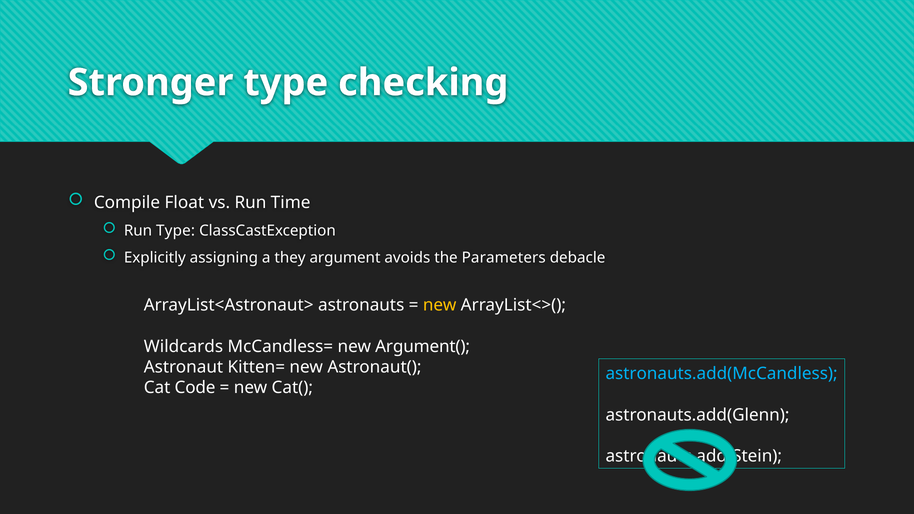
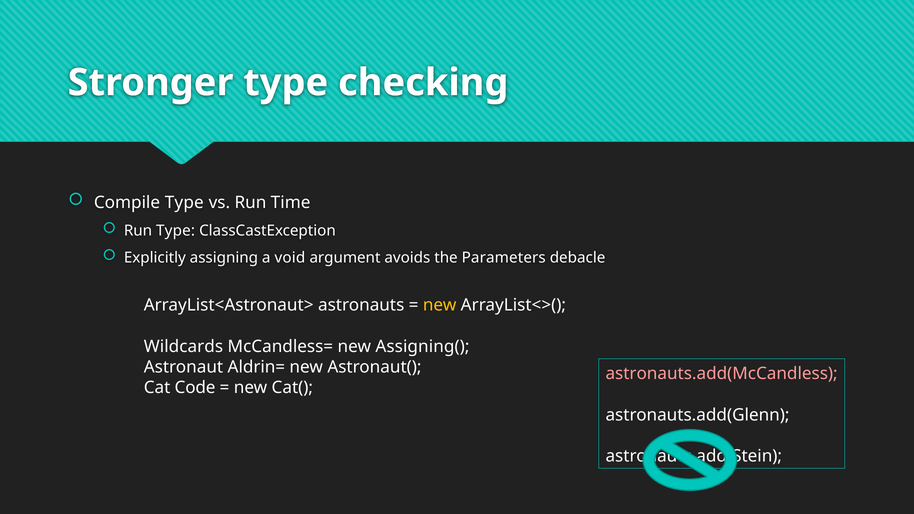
Compile Float: Float -> Type (184, 203)
they: they -> void (290, 258)
Argument(: Argument( -> Assigning( (422, 346)
Kitten=: Kitten= -> Aldrin= (256, 367)
astronauts.add(McCandless colour: light blue -> pink (722, 374)
